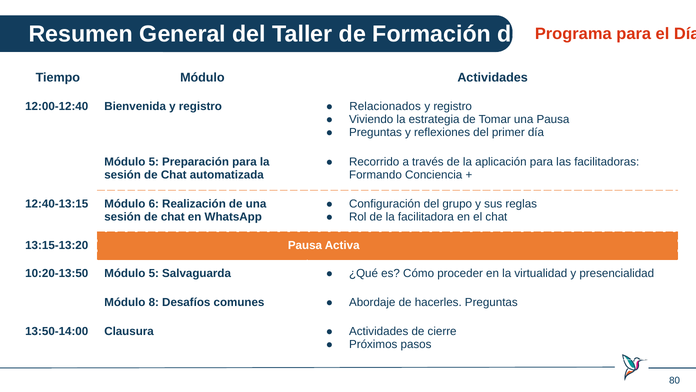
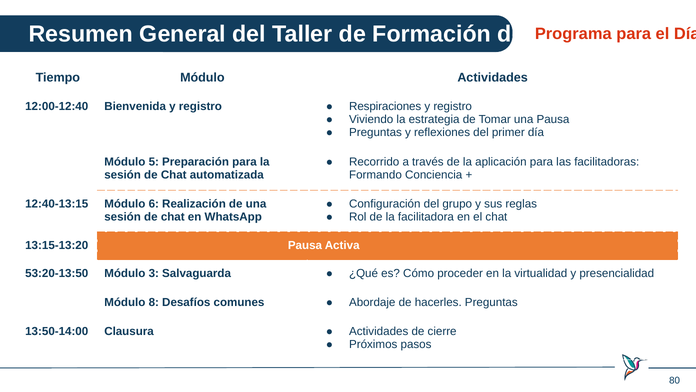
Relacionados: Relacionados -> Respiraciones (385, 106)
10:20-13:50: 10:20-13:50 -> 53:20-13:50 (57, 273)
5: 5 -> 3 (154, 273)
